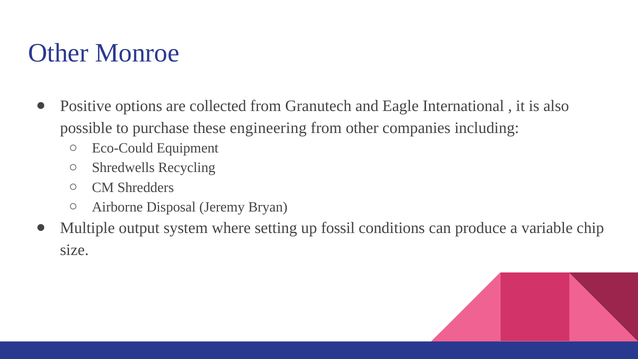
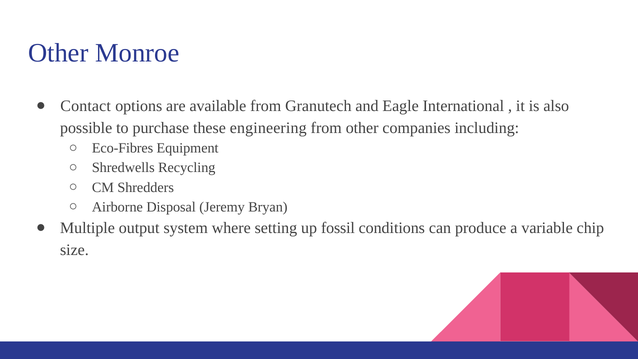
Positive: Positive -> Contact (86, 106)
collected: collected -> available (218, 106)
Eco-Could: Eco-Could -> Eco-Fibres (123, 148)
